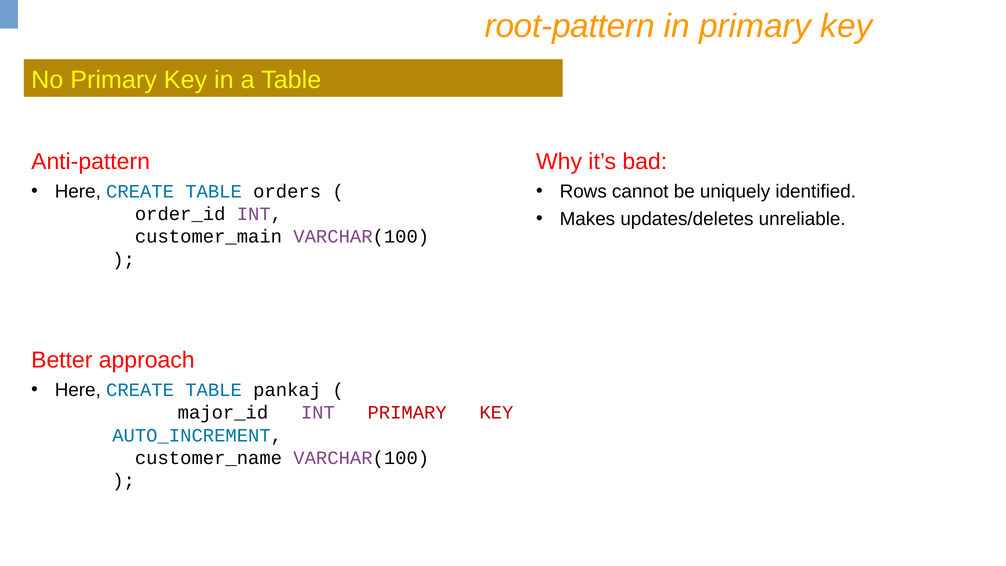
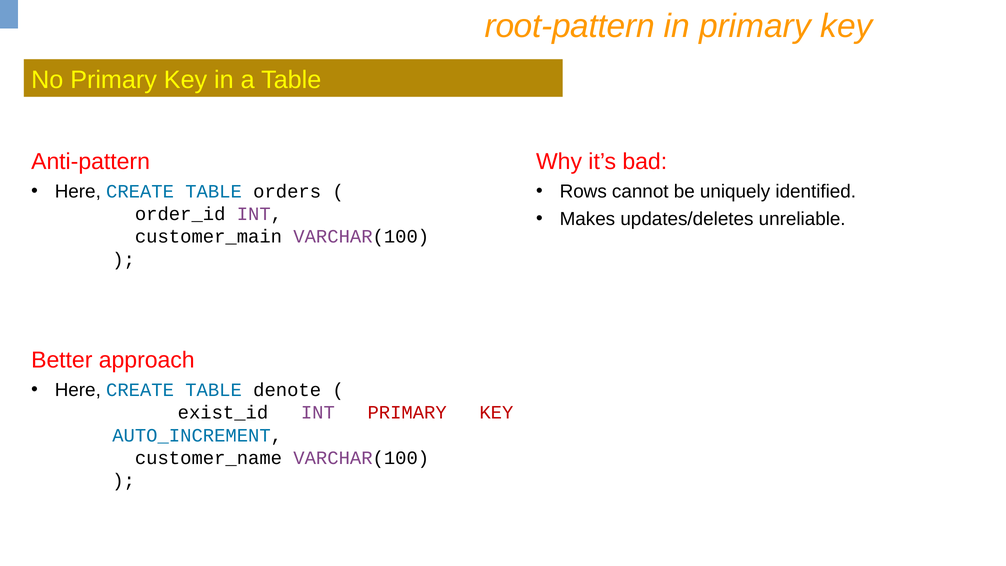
pankaj: pankaj -> denote (287, 390)
major_id: major_id -> exist_id (223, 413)
